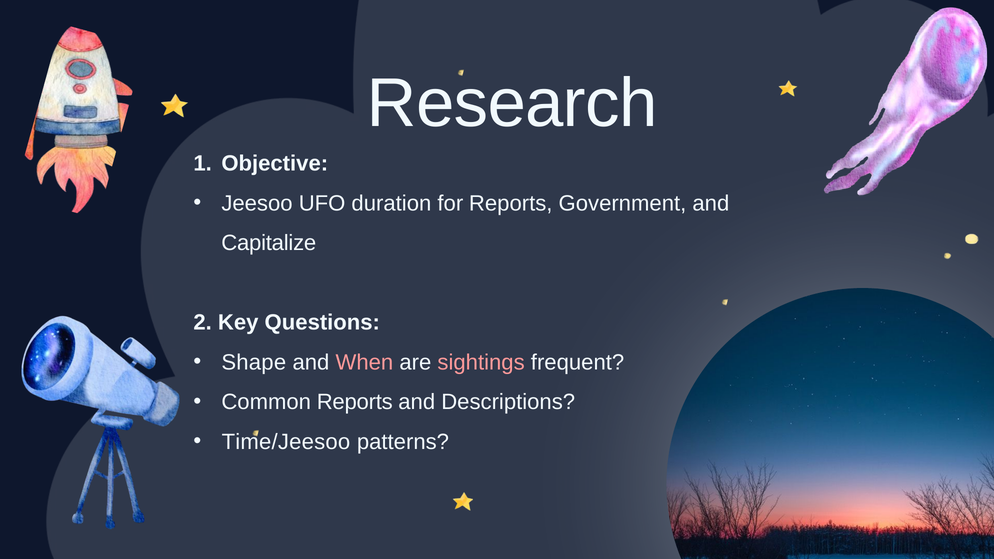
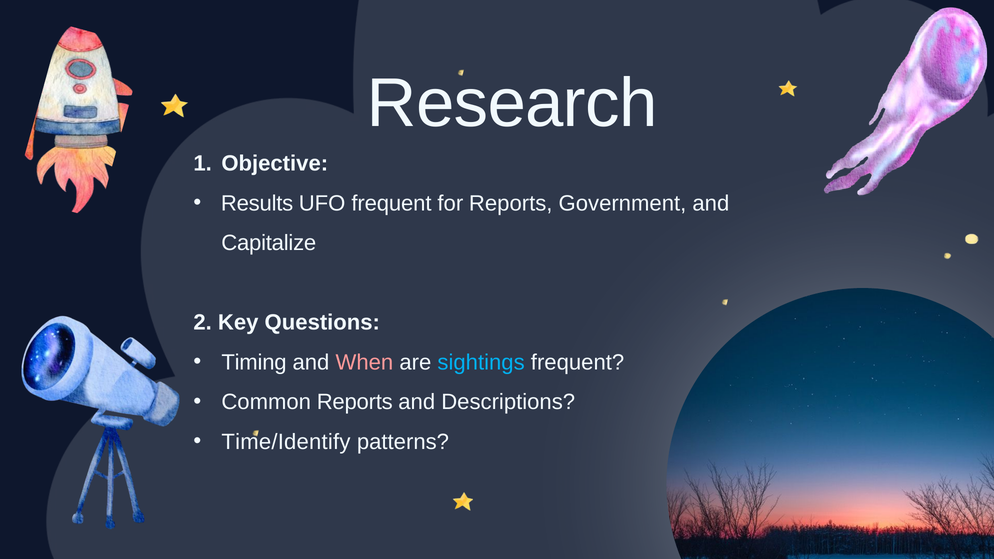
Jeesoo: Jeesoo -> Results (257, 203)
UFO duration: duration -> frequent (391, 203)
Shape: Shape -> Timing (254, 362)
sightings colour: pink -> light blue (481, 362)
Time/Jeesoo: Time/Jeesoo -> Time/Identify (286, 442)
